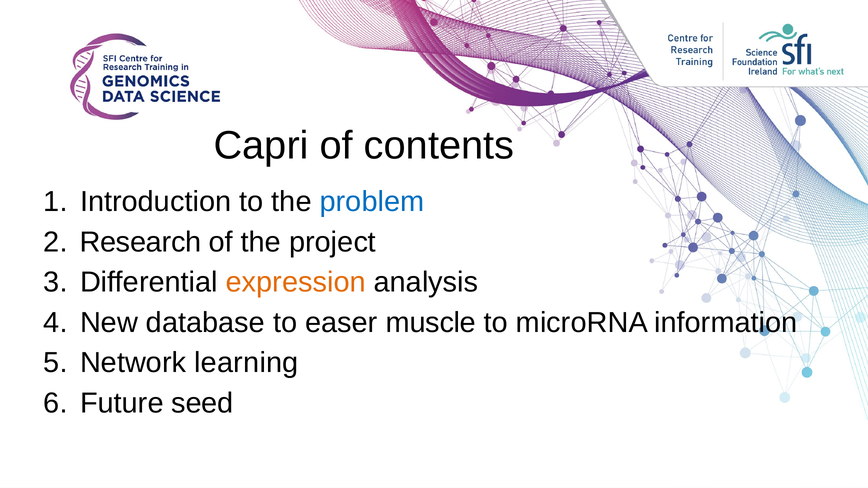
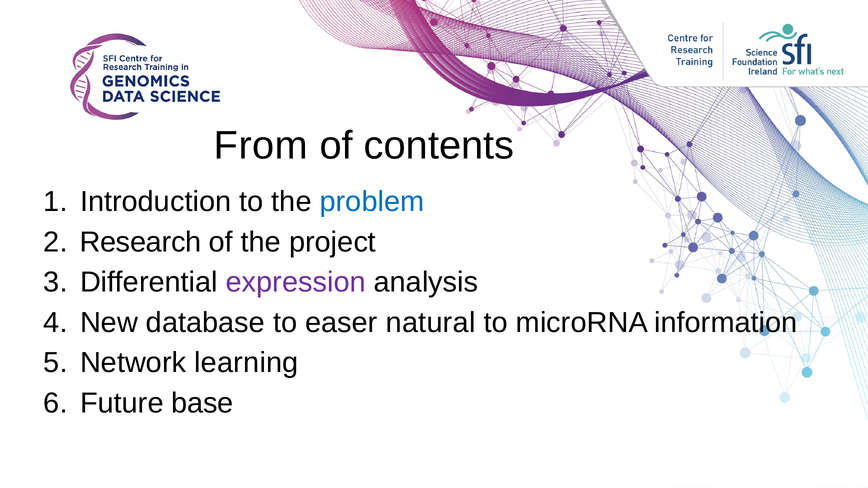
Capri: Capri -> From (261, 146)
expression colour: orange -> purple (296, 283)
muscle: muscle -> natural (431, 323)
seed: seed -> base (202, 403)
